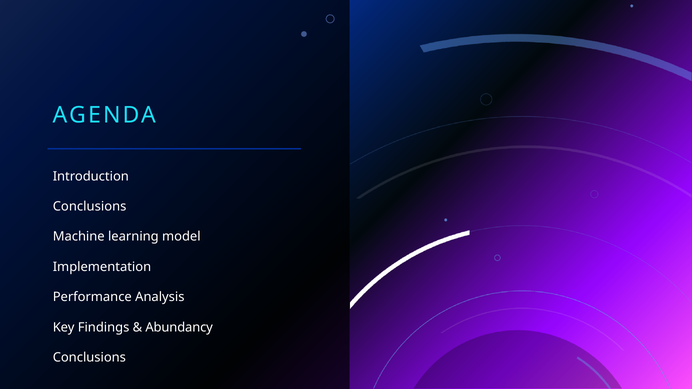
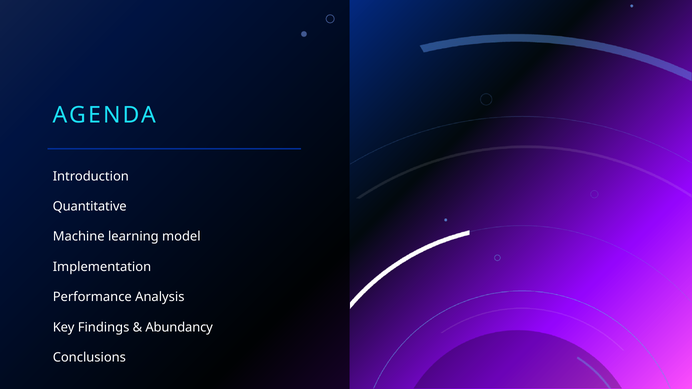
Conclusions: Conclusions -> Quantitative (90, 207)
